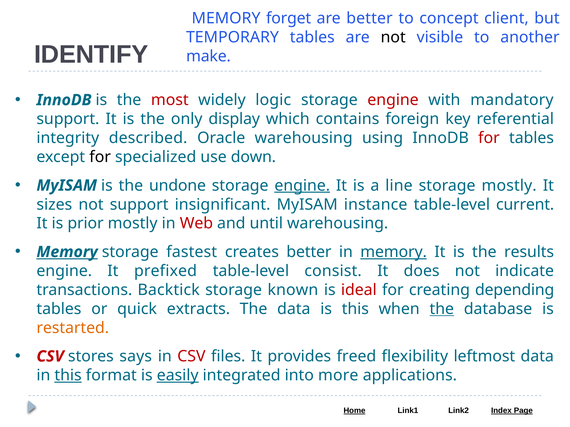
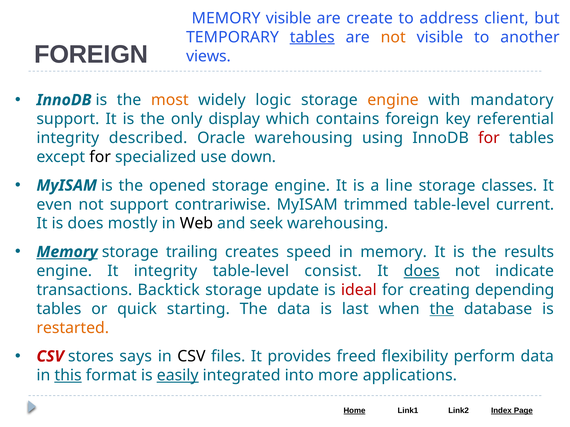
MEMORY forget: forget -> visible (289, 18)
are better: better -> create (370, 18)
concept: concept -> address (449, 18)
tables underline: none -> present (312, 37)
not colour: black -> orange (393, 37)
IDENTIFY: IDENTIFY -> FOREIGN (91, 55)
make: make -> views (208, 56)
most colour: red -> orange (170, 100)
engine colour: red -> orange (393, 100)
undone: undone -> opened (177, 186)
engine underline: present -> none (302, 186)
storage mostly: mostly -> classes (509, 186)
sizes: sizes -> even (54, 205)
insignificant: insignificant -> contrariwise (223, 205)
instance: instance -> trimmed (376, 205)
is prior: prior -> does (85, 224)
Web colour: red -> black (196, 224)
until: until -> seek (266, 224)
fastest: fastest -> trailing (192, 252)
creates better: better -> speed (309, 252)
memory underline: present -> none (394, 252)
It prefixed: prefixed -> integrity (166, 271)
does underline: none -> present (422, 271)
known: known -> update (293, 290)
extracts: extracts -> starting (198, 309)
is this: this -> last (355, 309)
CSV colour: red -> black (191, 357)
leftmost: leftmost -> perform (484, 357)
